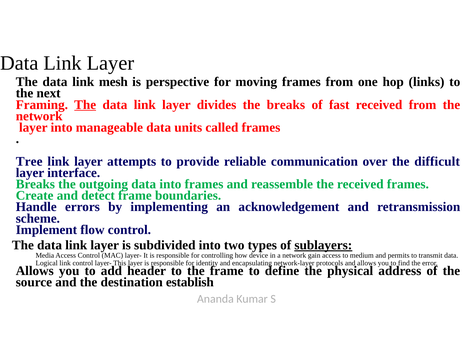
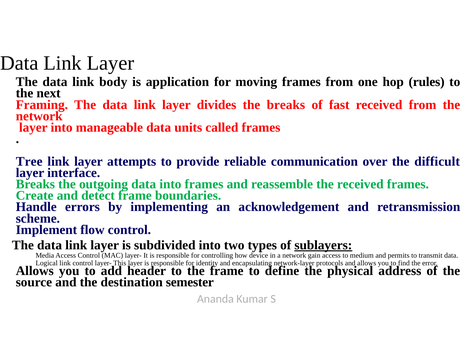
mesh: mesh -> body (113, 82)
perspective: perspective -> application (177, 82)
links: links -> rules (427, 82)
The underline: present -> none (85, 105)
establish: establish -> semester (190, 282)
